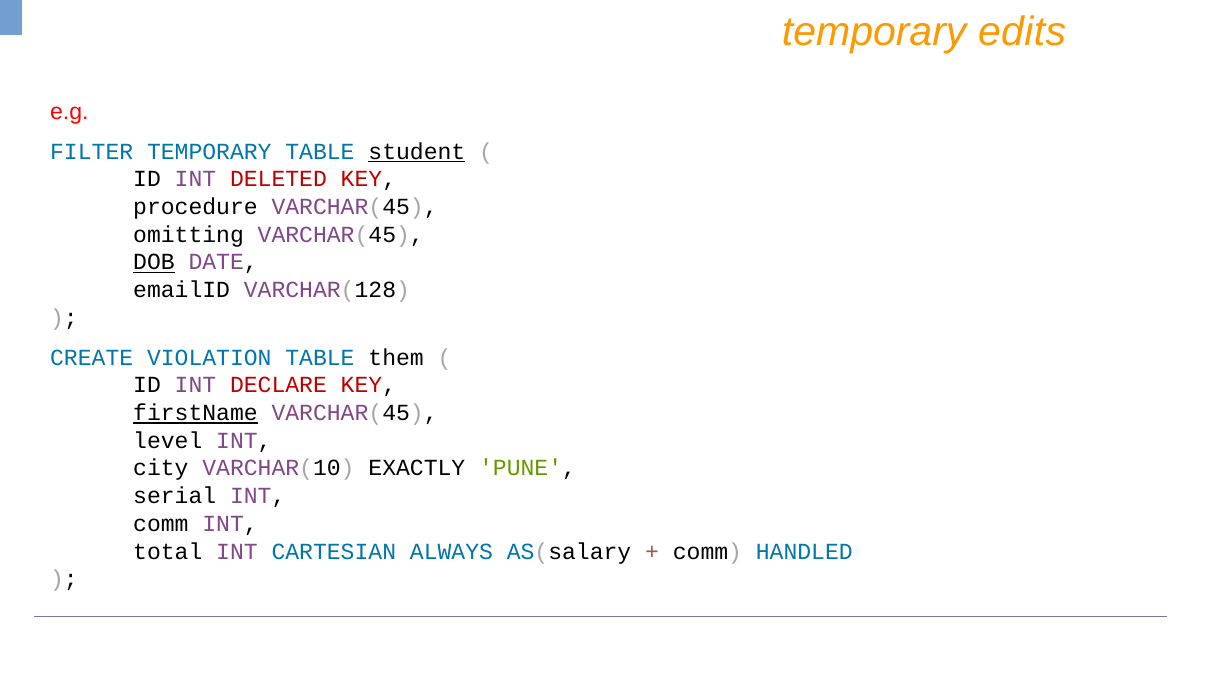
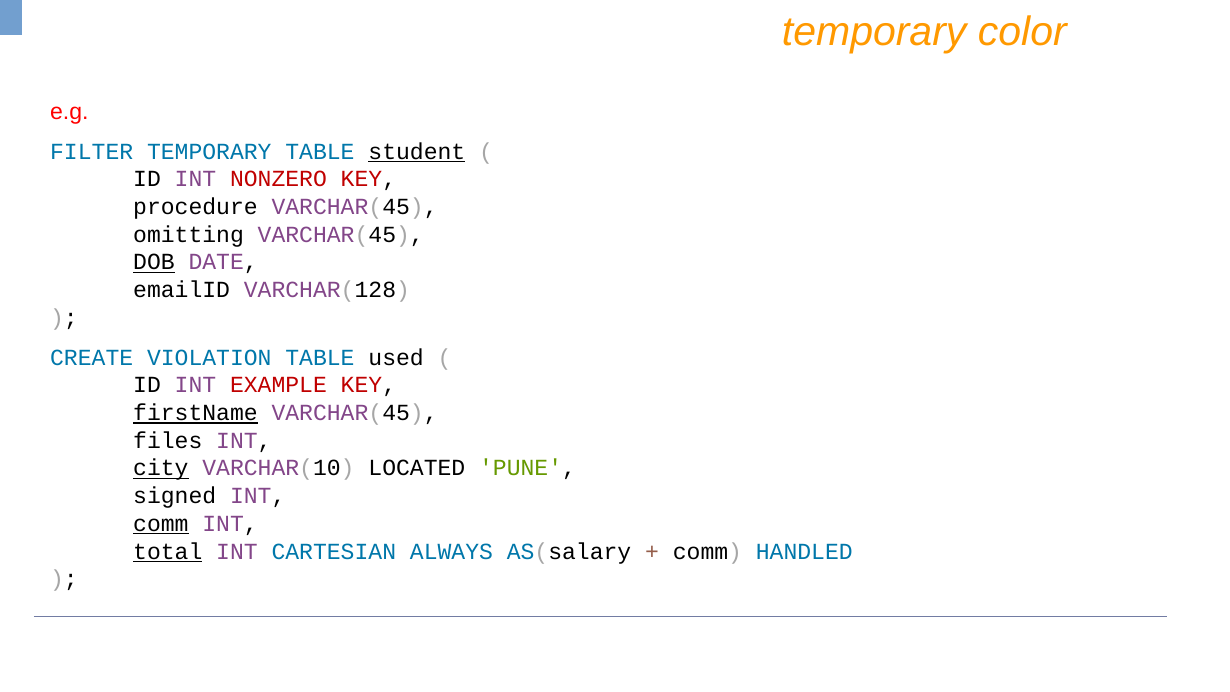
edits: edits -> color (1022, 32)
DELETED: DELETED -> NONZERO (278, 179)
them: them -> used (396, 358)
DECLARE: DECLARE -> EXAMPLE (278, 385)
level: level -> files (168, 441)
city underline: none -> present (161, 468)
EXACTLY: EXACTLY -> LOCATED (417, 468)
serial: serial -> signed (175, 496)
comm underline: none -> present (161, 524)
total underline: none -> present (168, 551)
